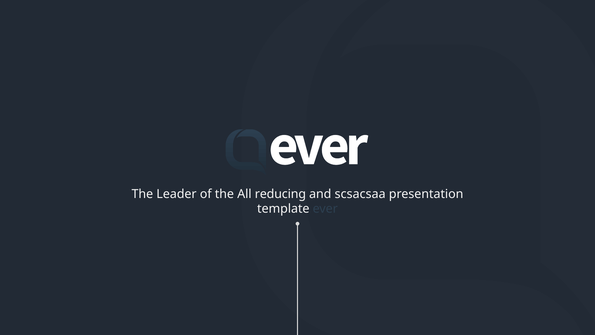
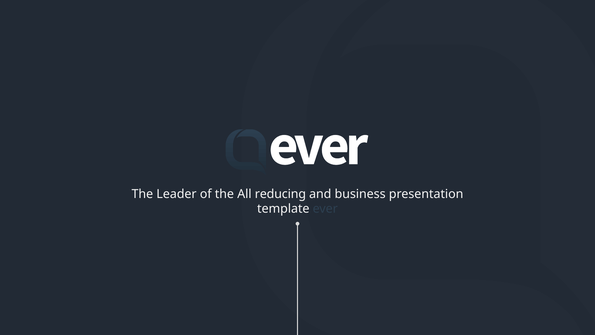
scsacsaa: scsacsaa -> business (360, 194)
